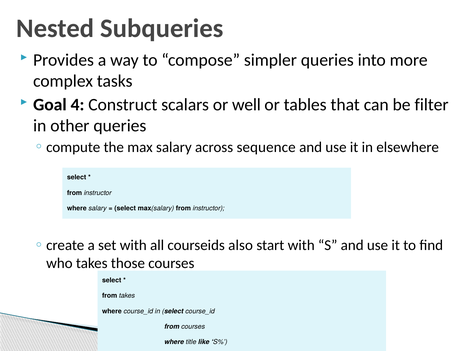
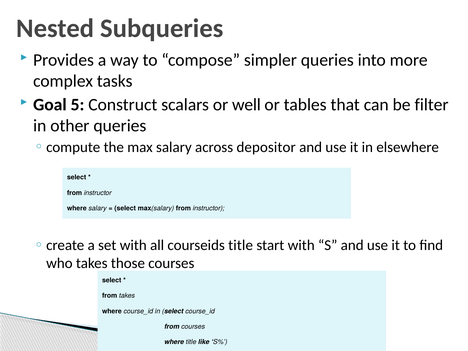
4: 4 -> 5 (77, 105)
sequence: sequence -> depositor (266, 147)
courseids also: also -> title (241, 245)
